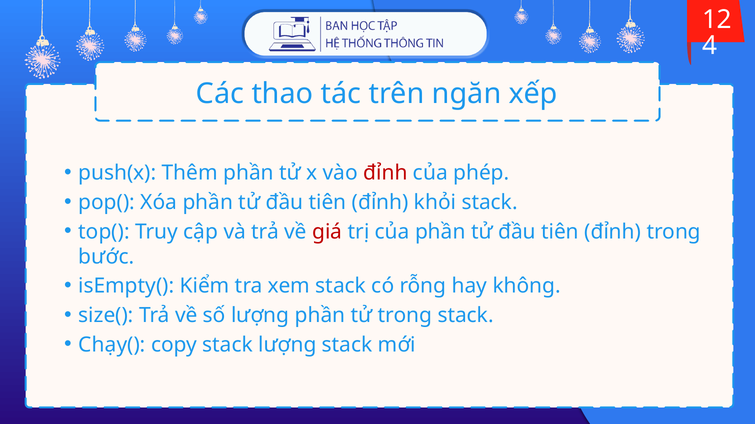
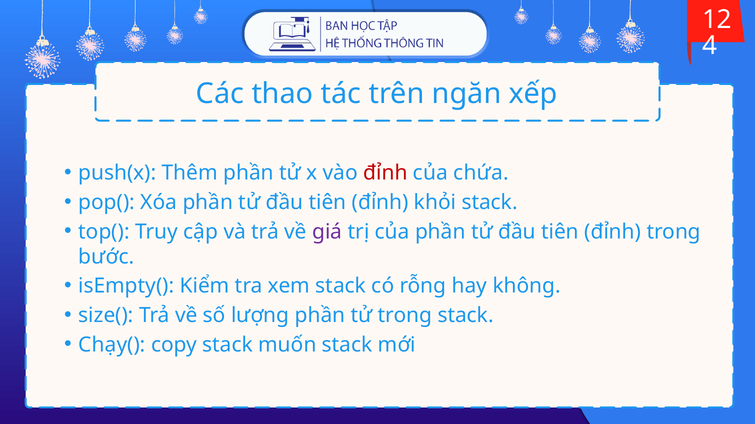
phép: phép -> chứa (481, 173)
giá colour: red -> purple (327, 232)
stack lượng: lượng -> muốn (287, 345)
